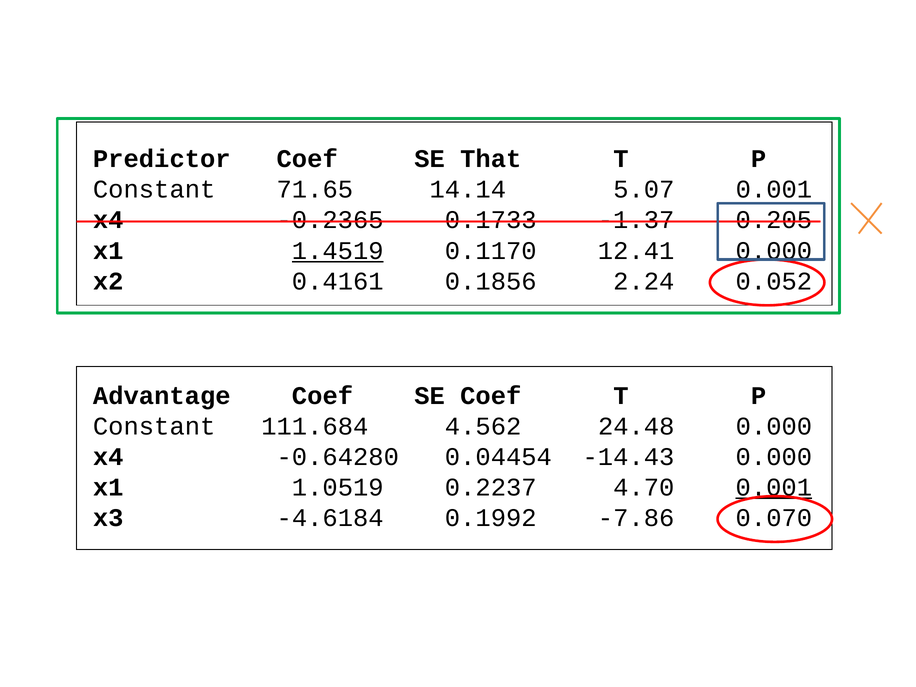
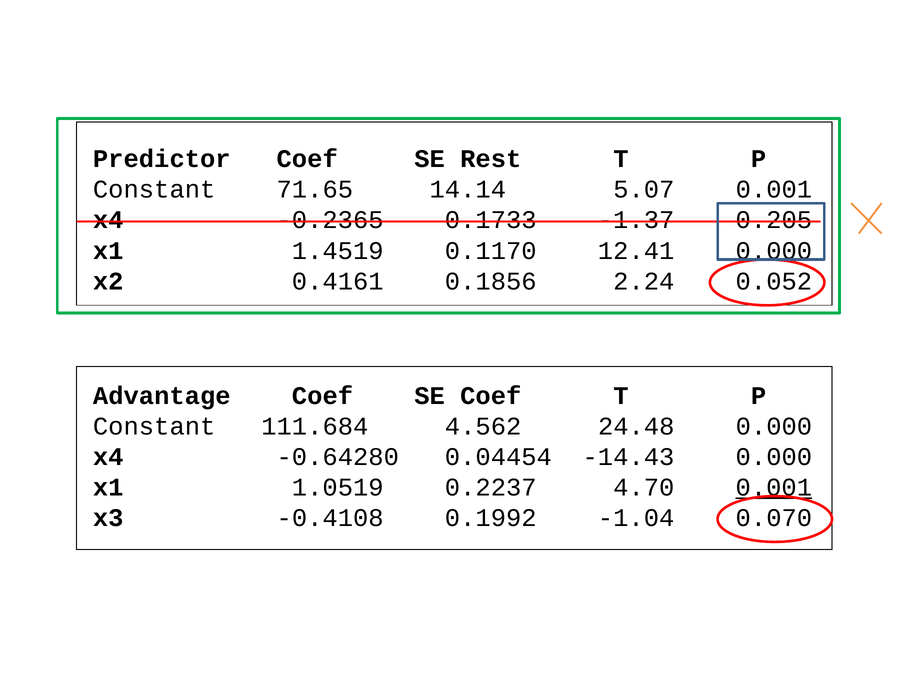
That: That -> Rest (491, 159)
1.4519 underline: present -> none (338, 251)
-4.6184: -4.6184 -> -0.4108 (330, 518)
-7.86: -7.86 -> -1.04 (636, 518)
